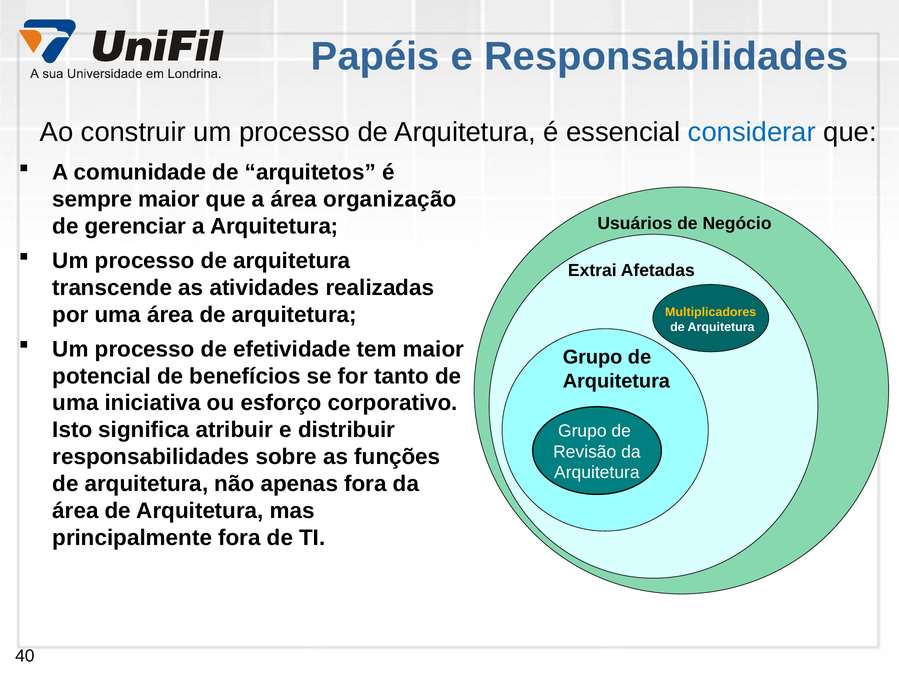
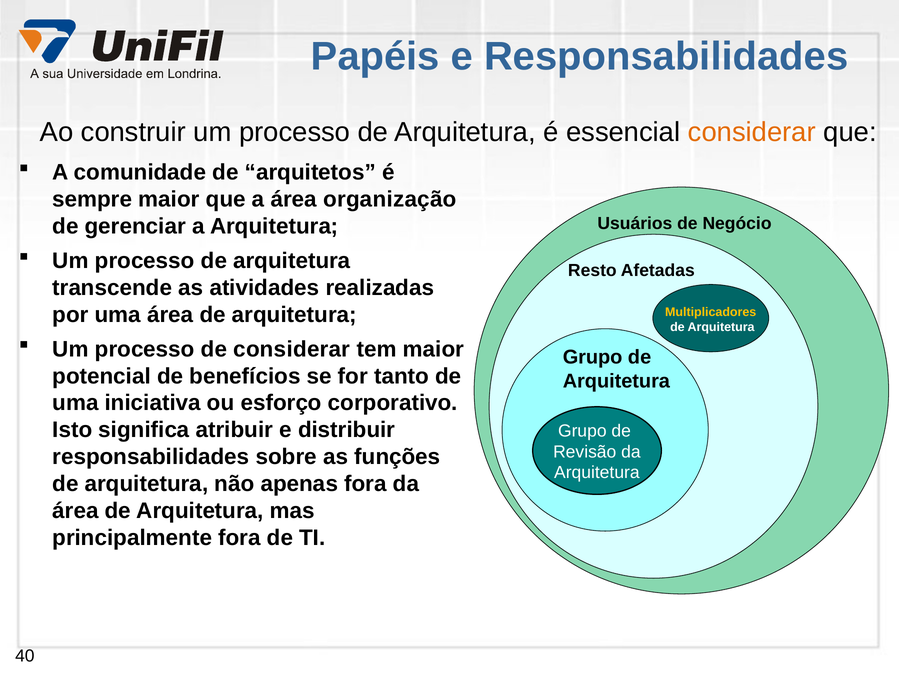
considerar colour: blue -> orange (752, 132)
Extrai: Extrai -> Resto (592, 271)
de efetividade: efetividade -> considerar (292, 349)
